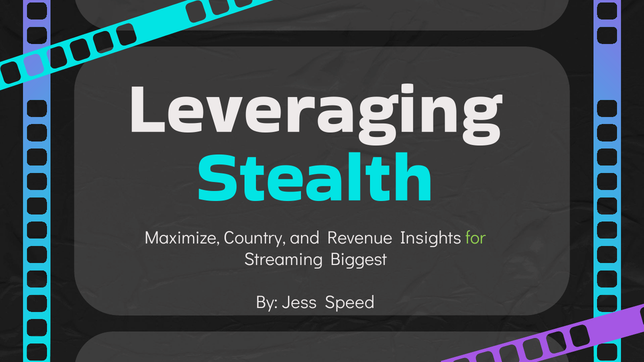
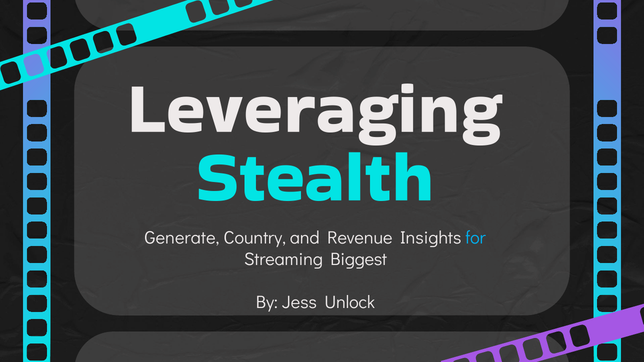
Maximize: Maximize -> Generate (182, 238)
for colour: light green -> light blue (476, 238)
Speed: Speed -> Unlock (350, 303)
